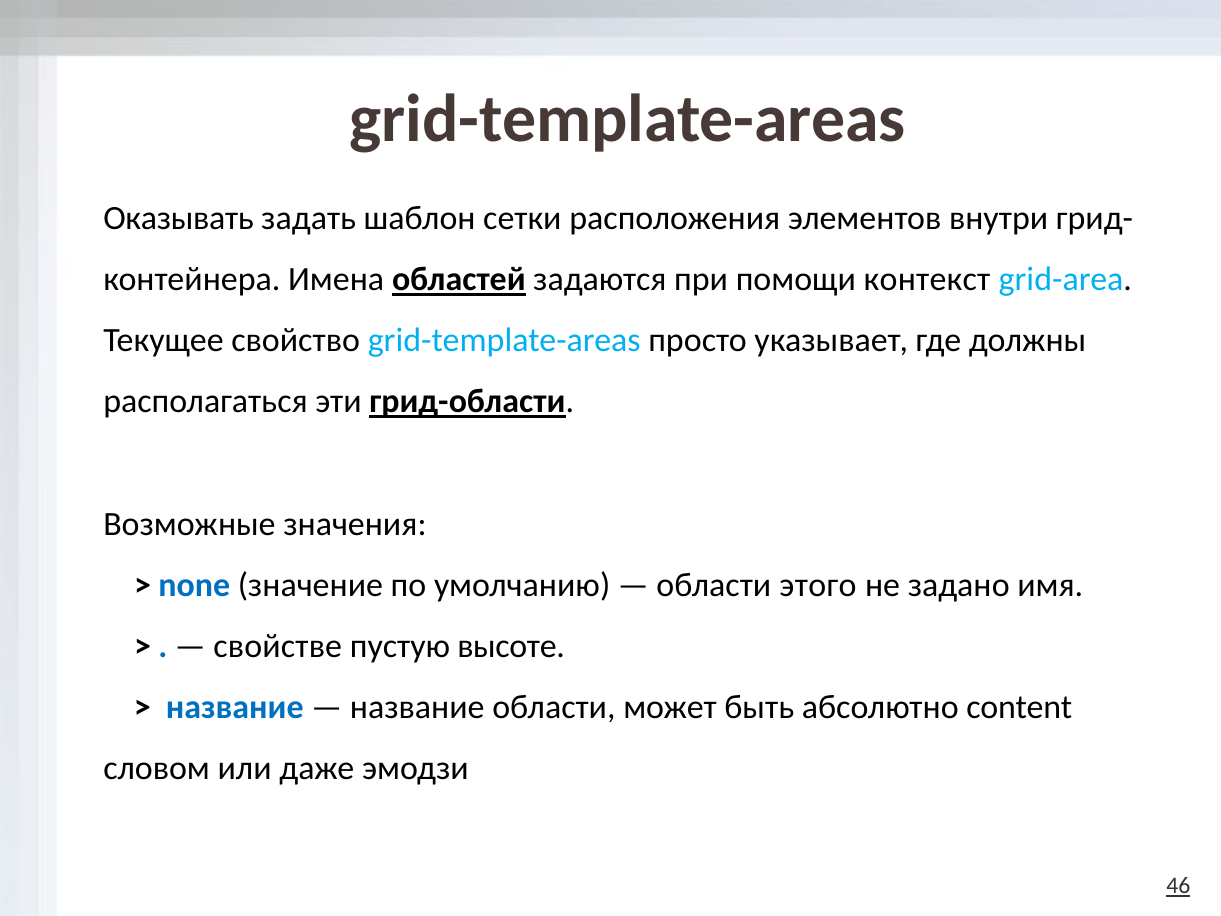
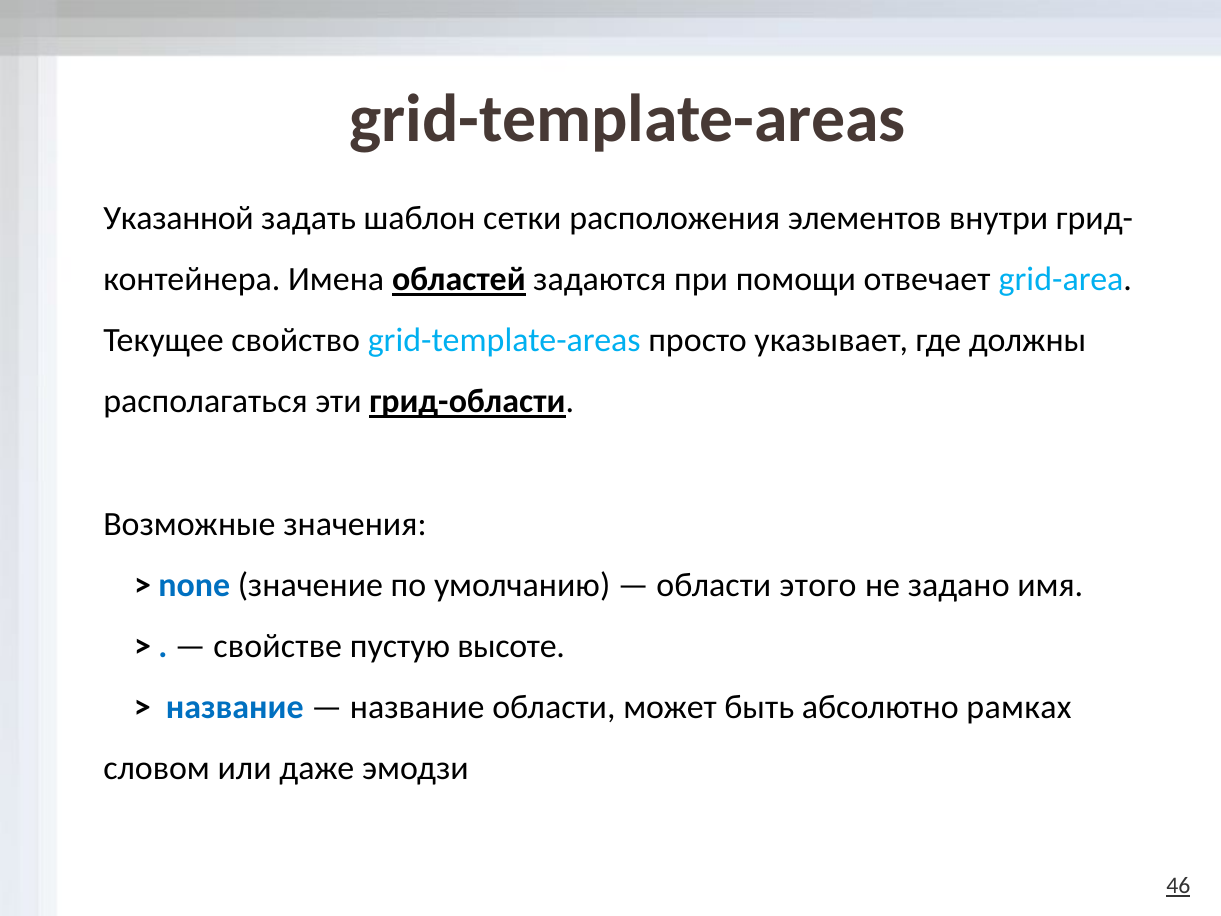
Оказывать: Оказывать -> Указанной (179, 218)
контекст: контекст -> отвечает (927, 279)
content: content -> рамках (1019, 707)
